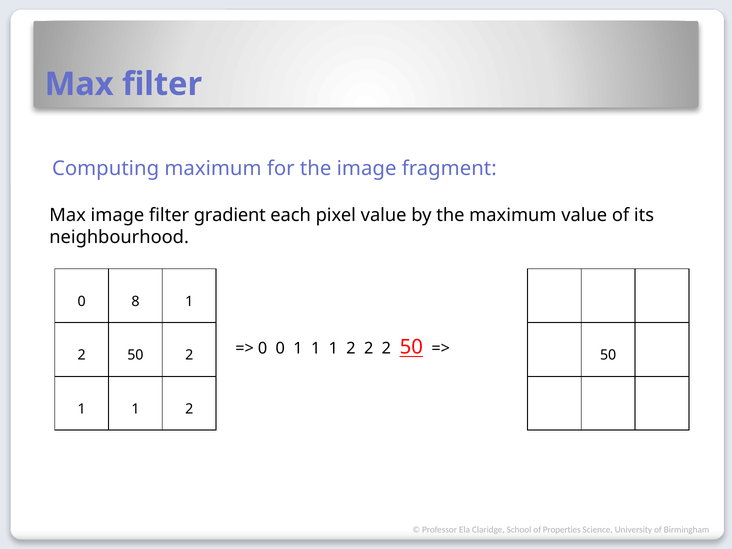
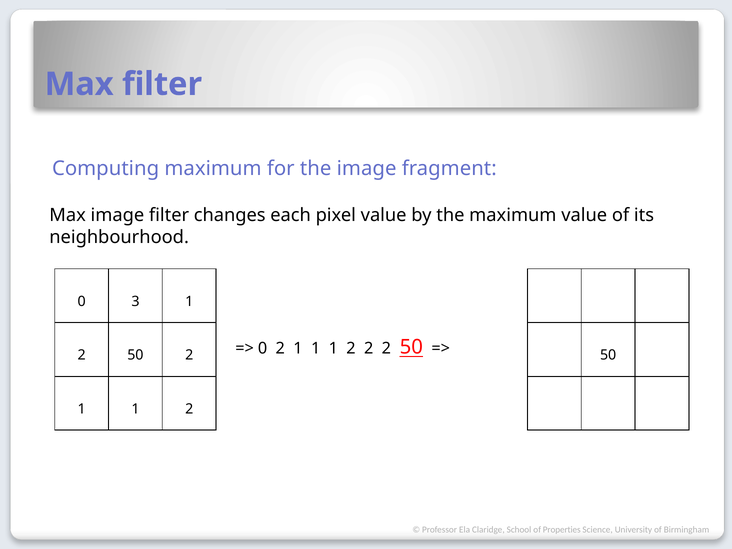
gradient: gradient -> changes (230, 215)
8: 8 -> 3 (135, 301)
0 0: 0 -> 2 (280, 348)
